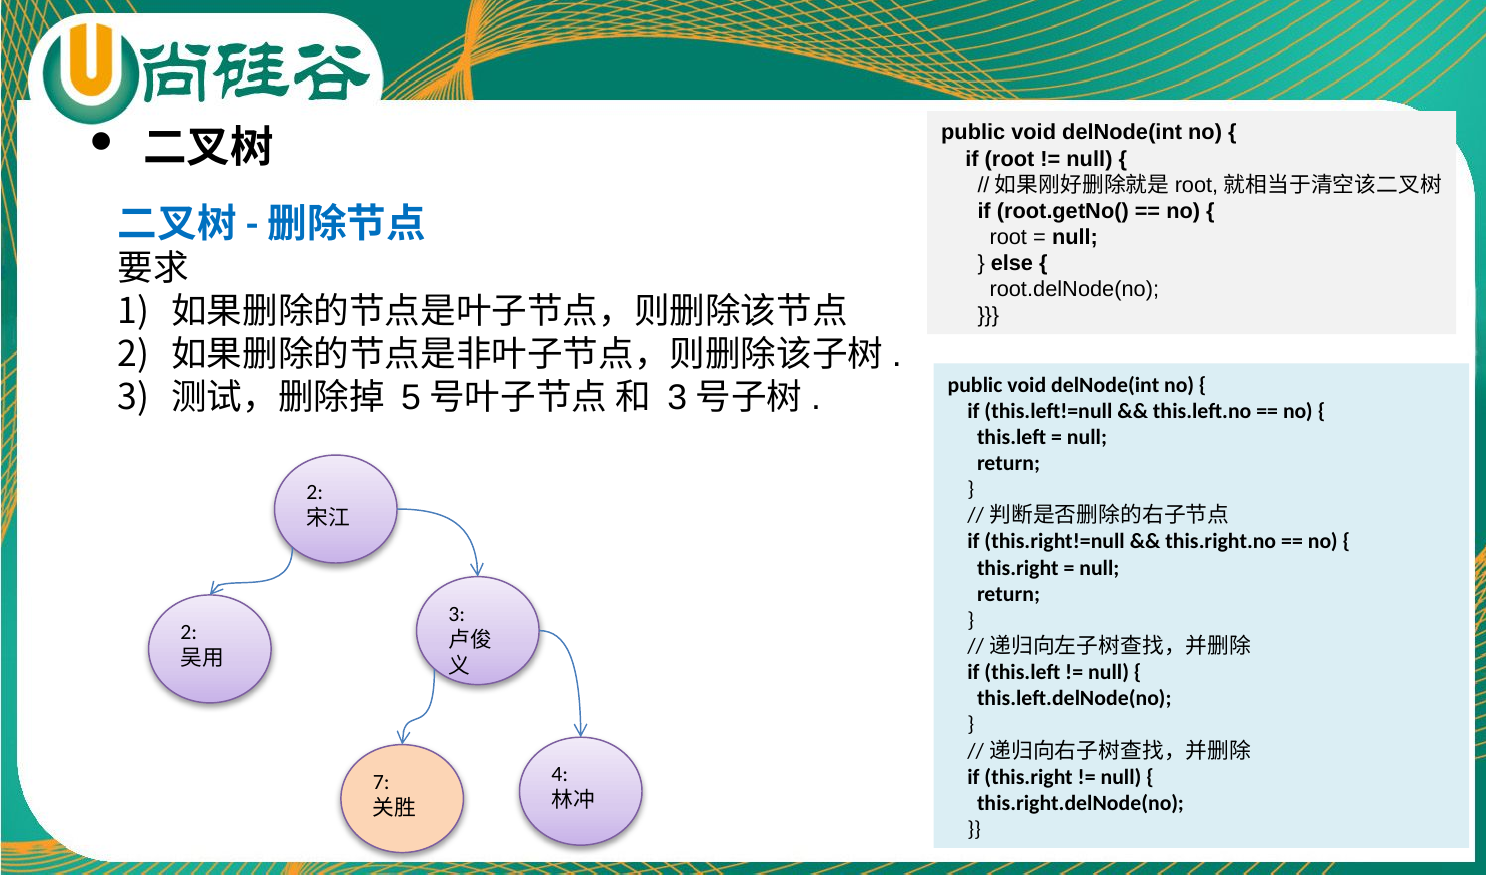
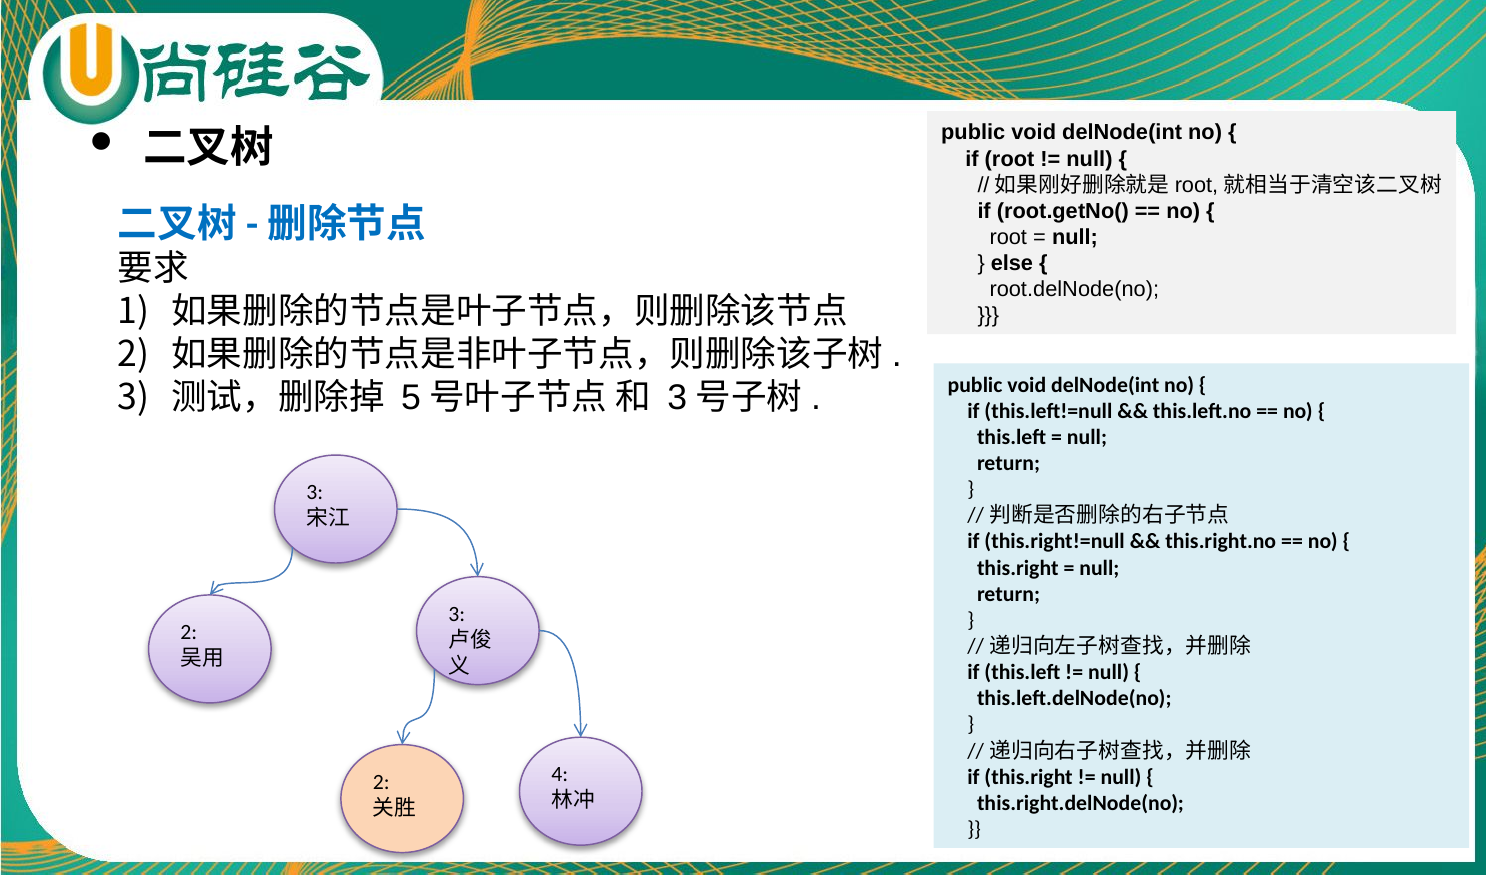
2: 2 -> 3 (315, 492)
7: 7 -> 2 (381, 782)
